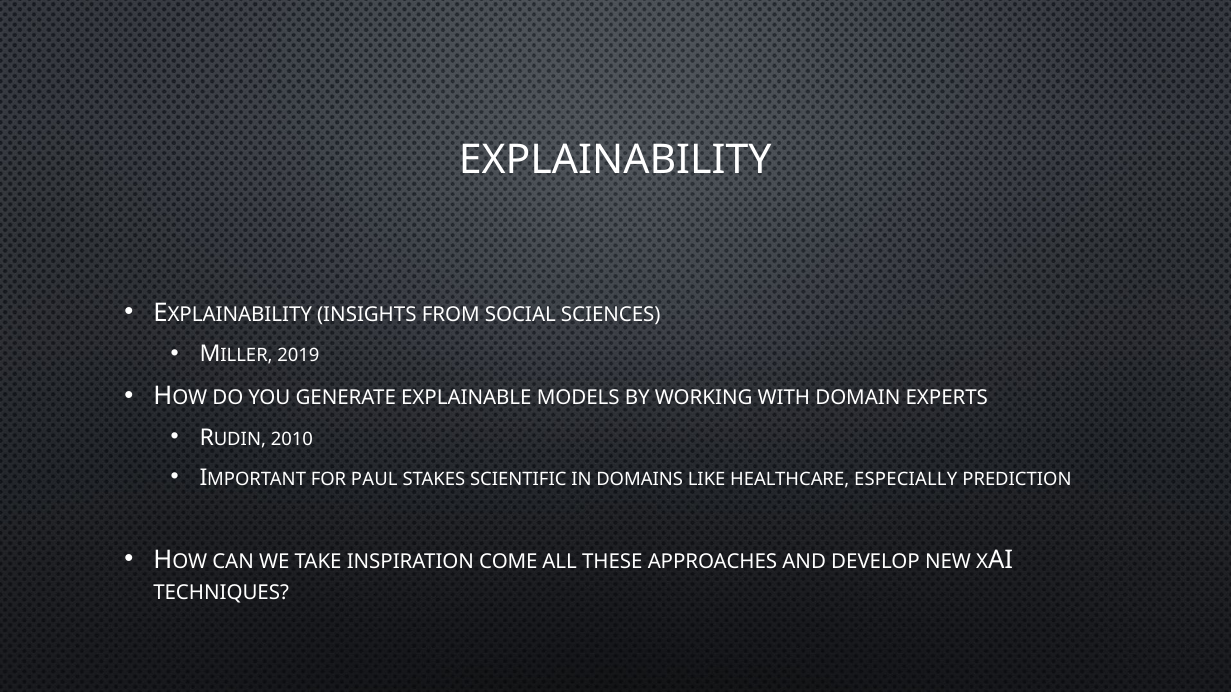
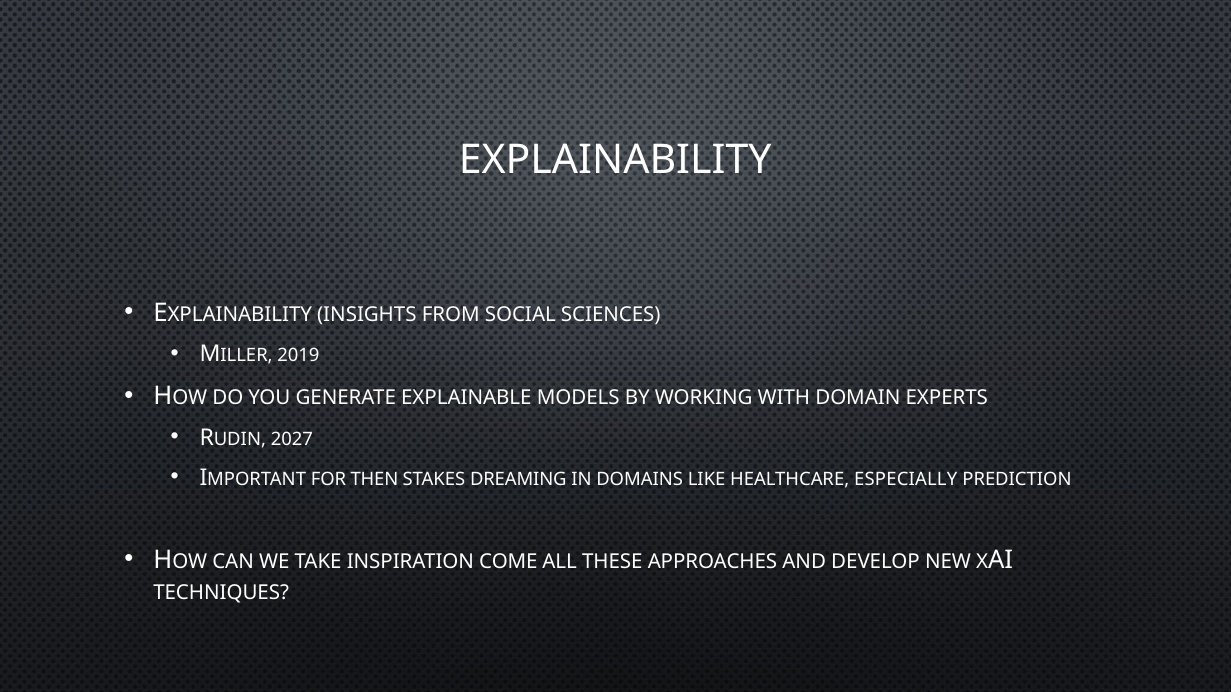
2010: 2010 -> 2027 (292, 439)
PAUL: PAUL -> THEN (374, 479)
SCIENTIFIC: SCIENTIFIC -> DREAMING (518, 479)
